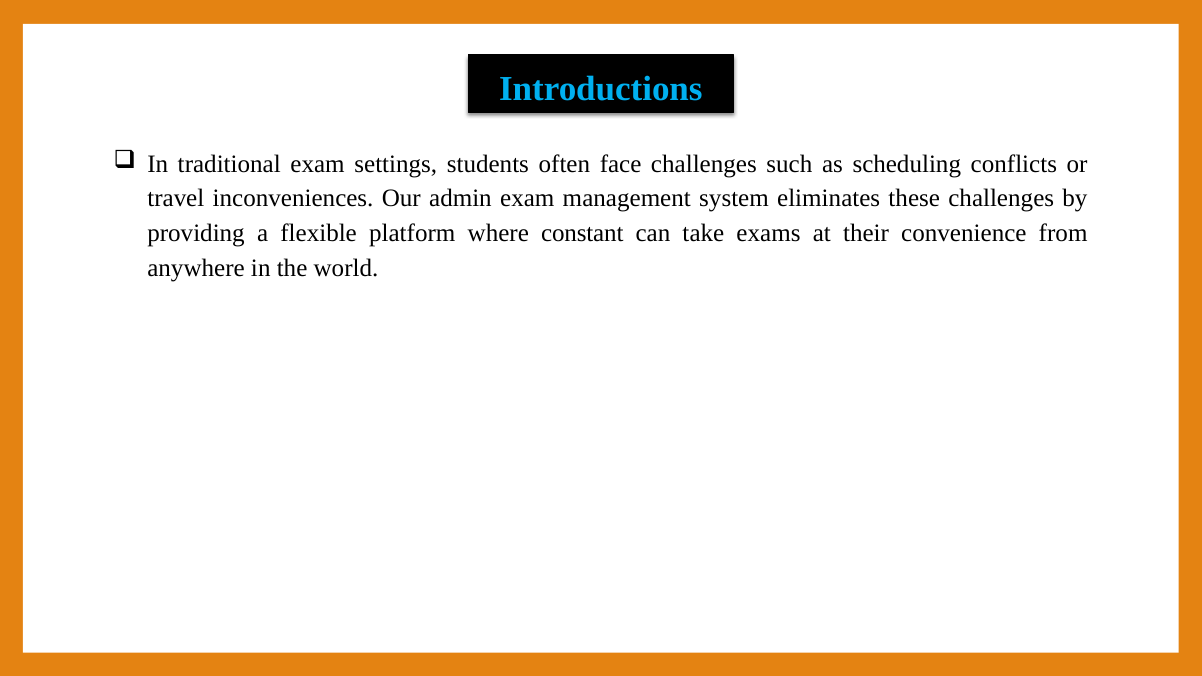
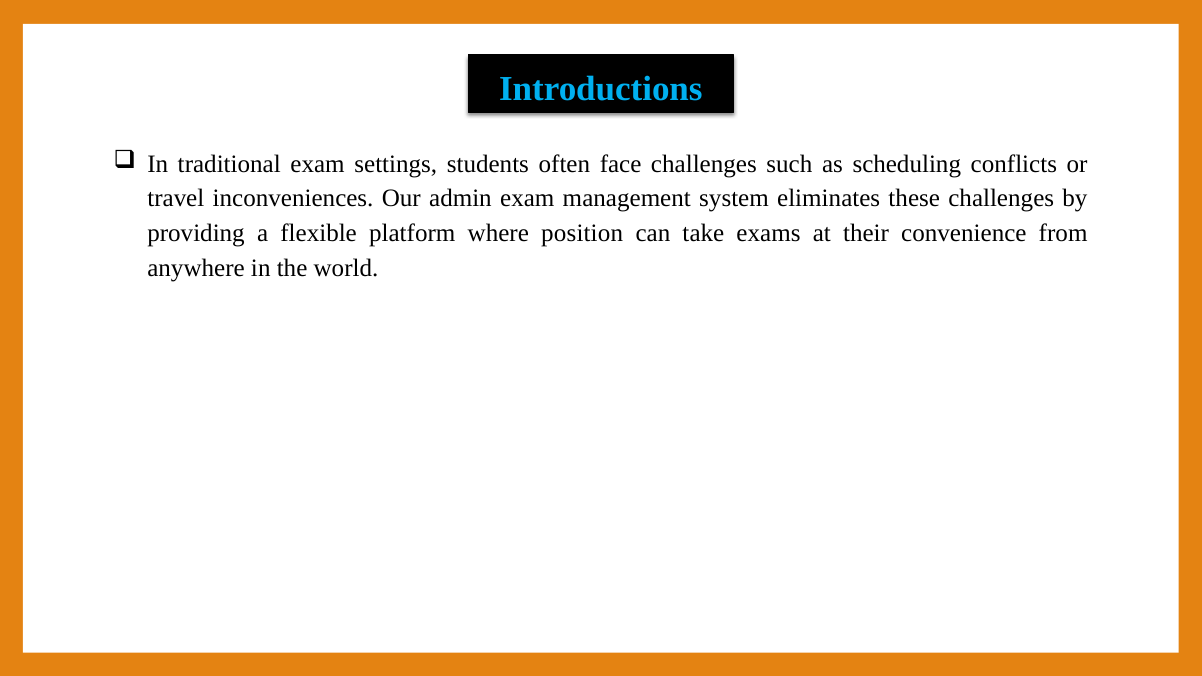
constant: constant -> position (582, 233)
